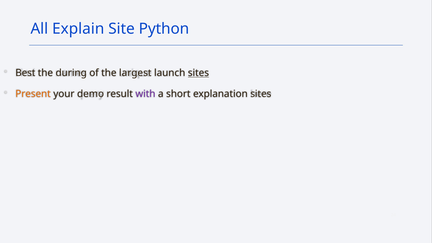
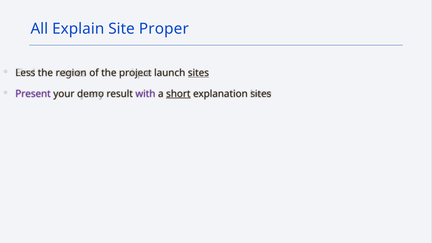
Python: Python -> Proper (164, 29)
Best: Best -> Less (25, 73)
during: during -> region (71, 73)
largest: largest -> project (135, 73)
Present colour: orange -> purple (33, 94)
short underline: none -> present (178, 94)
